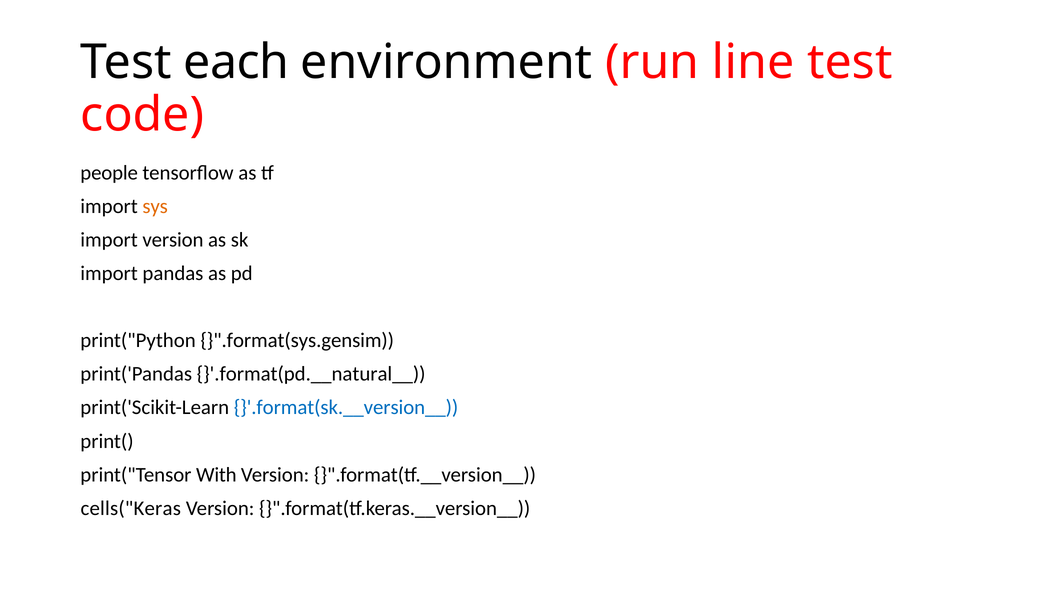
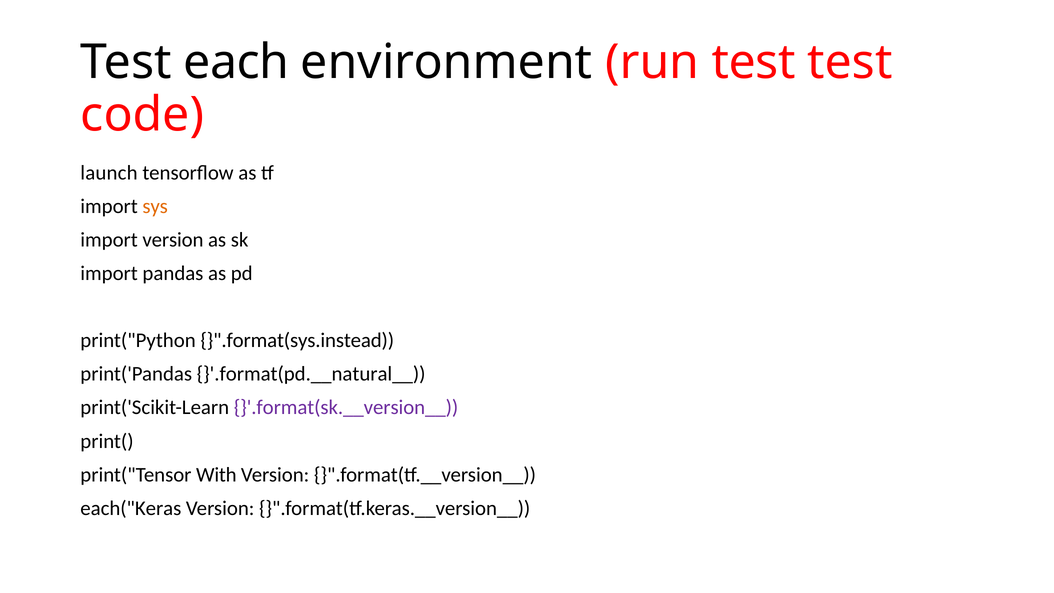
run line: line -> test (754, 62)
people: people -> launch (109, 173)
}".format(sys.gensim: }".format(sys.gensim -> }".format(sys.instead (297, 340)
}'.format(sk.__version__ colour: blue -> purple (346, 408)
cells("Keras: cells("Keras -> each("Keras (131, 508)
